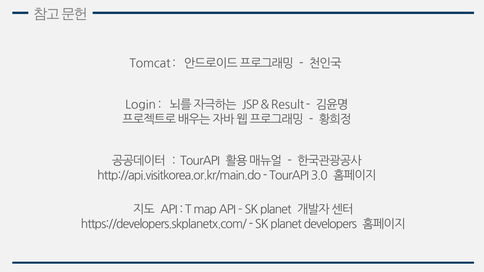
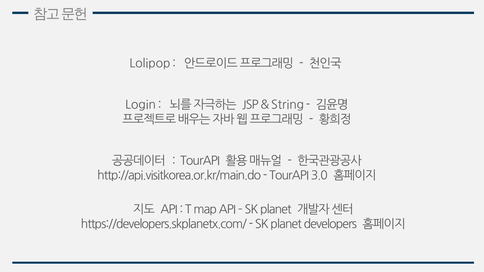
Tomcat: Tomcat -> Lolipop (150, 64)
Result: Result -> String (288, 105)
